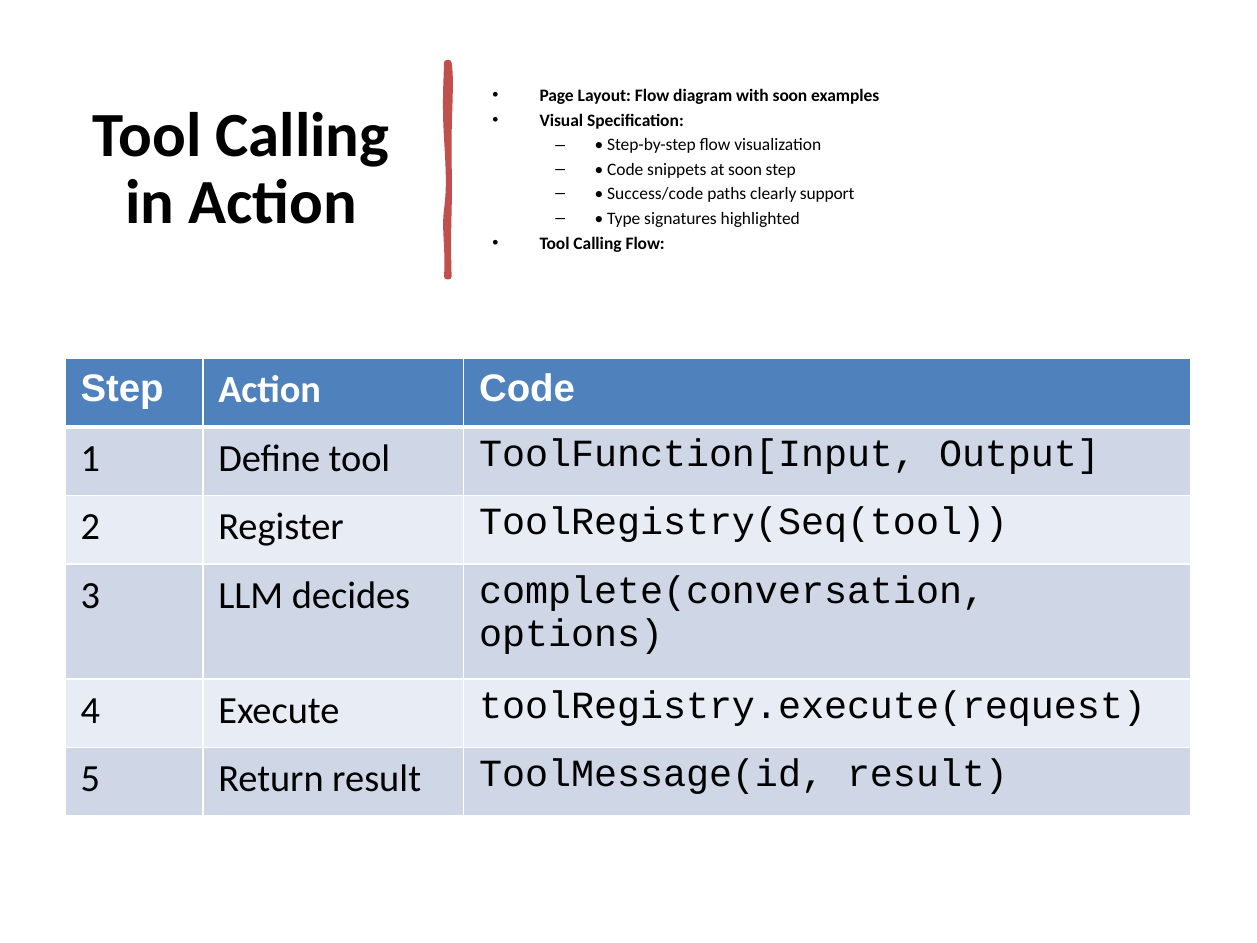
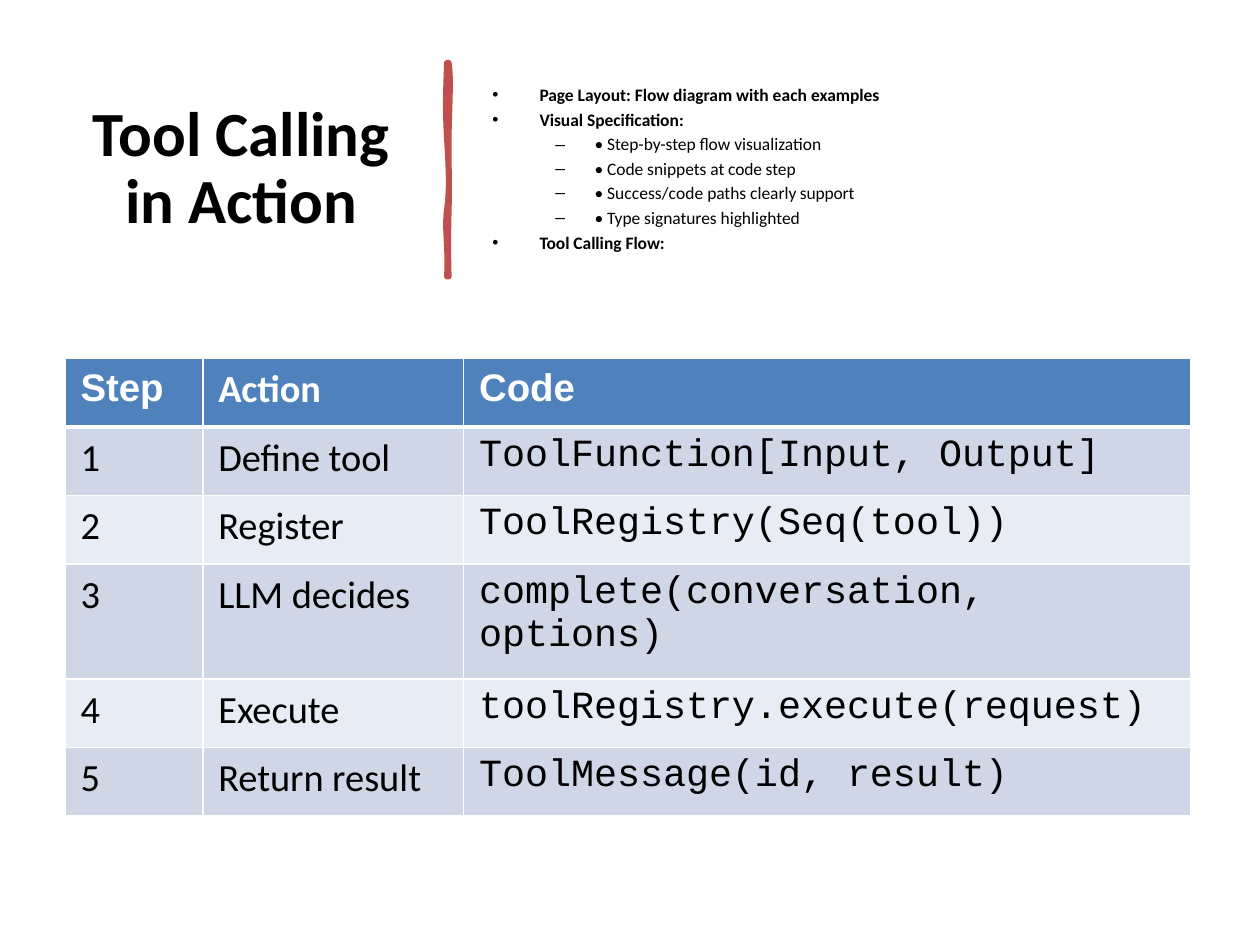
with soon: soon -> each (790, 96)
at soon: soon -> code (745, 170)
